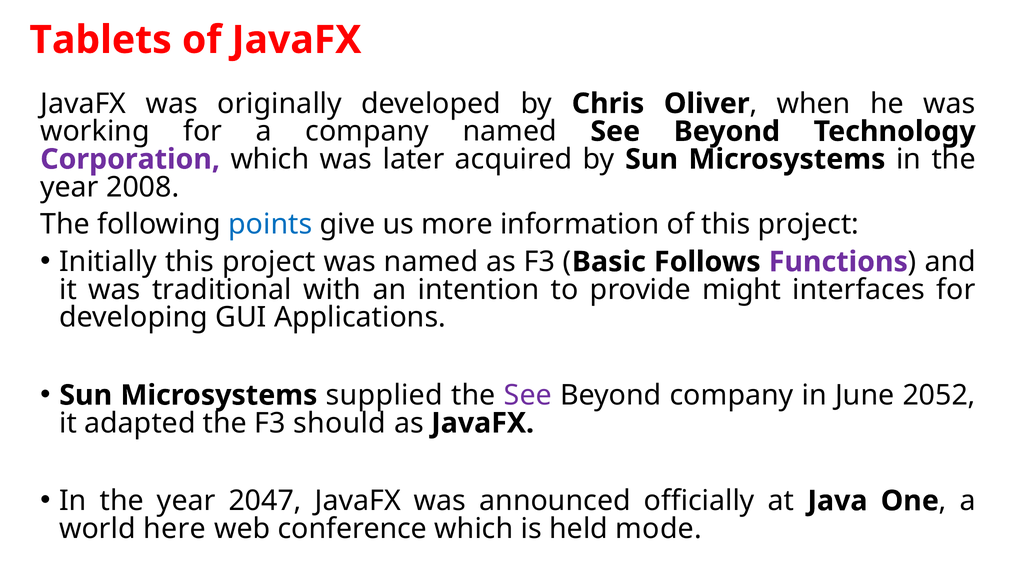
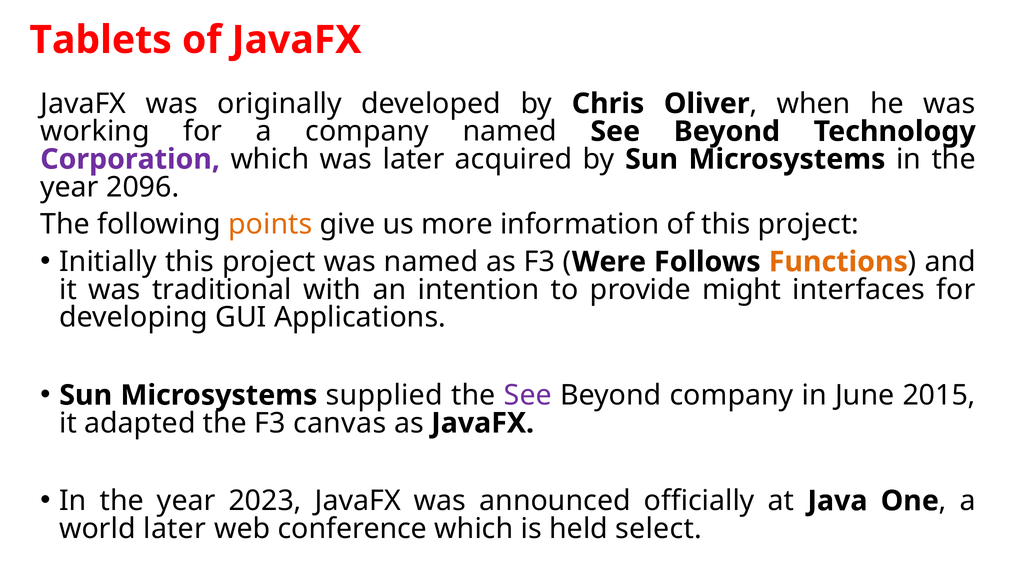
2008: 2008 -> 2096 (143, 187)
points colour: blue -> orange (270, 224)
Basic: Basic -> Were (609, 262)
Functions colour: purple -> orange (838, 262)
2052: 2052 -> 2015 (939, 395)
should: should -> canvas (340, 423)
2047: 2047 -> 2023 (265, 500)
world here: here -> later (175, 528)
mode: mode -> select (659, 528)
